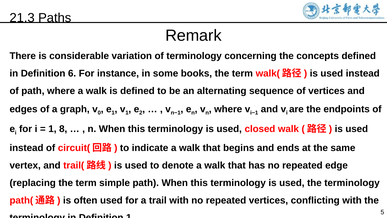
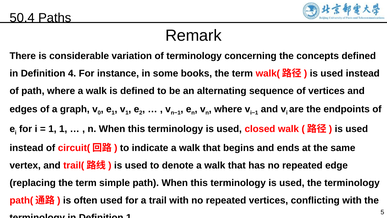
21.3: 21.3 -> 50.4 (22, 18)
6: 6 -> 4 (72, 73)
1 8: 8 -> 1 (63, 129)
